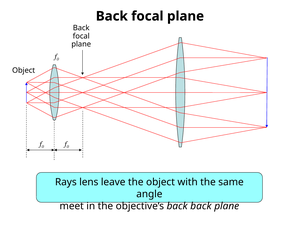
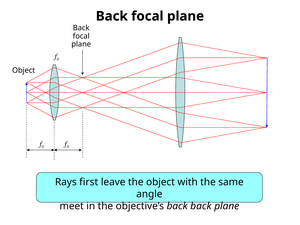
lens: lens -> first (89, 182)
